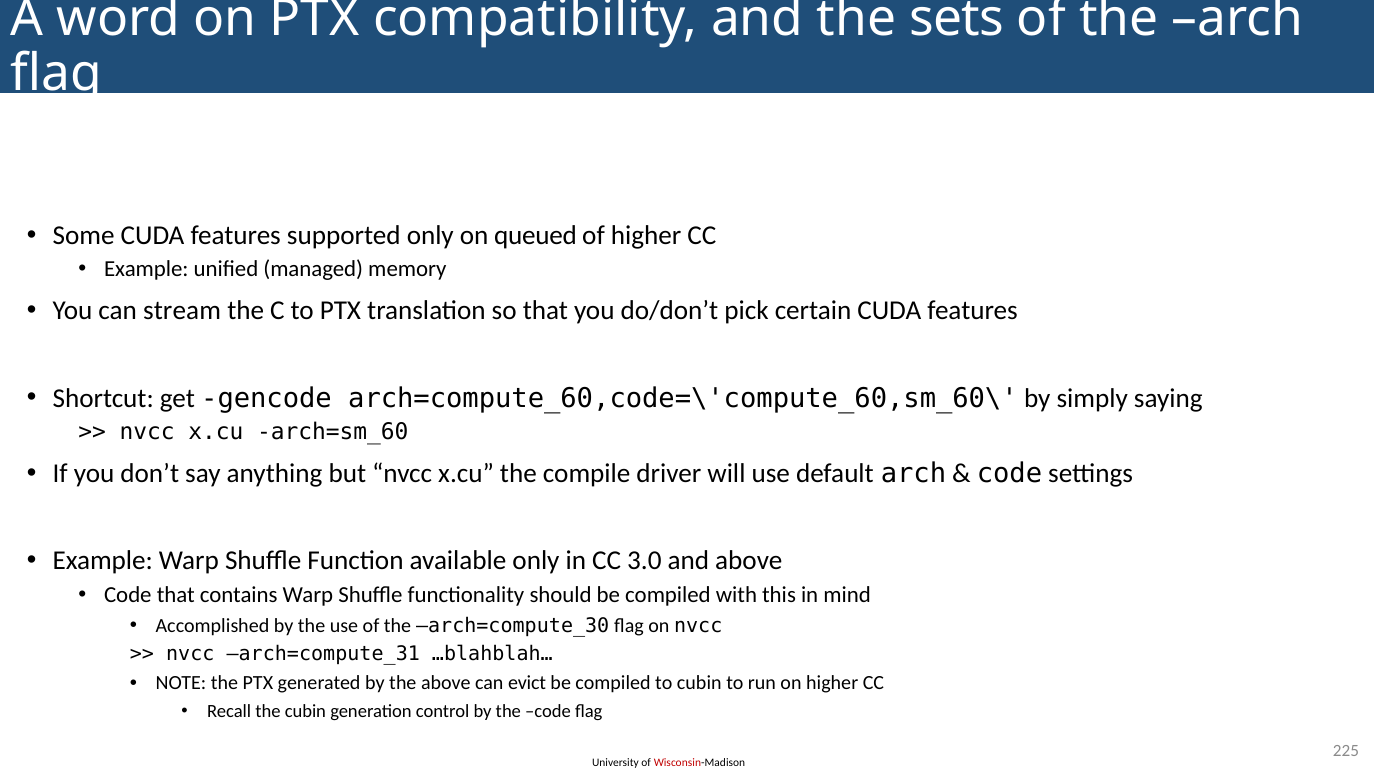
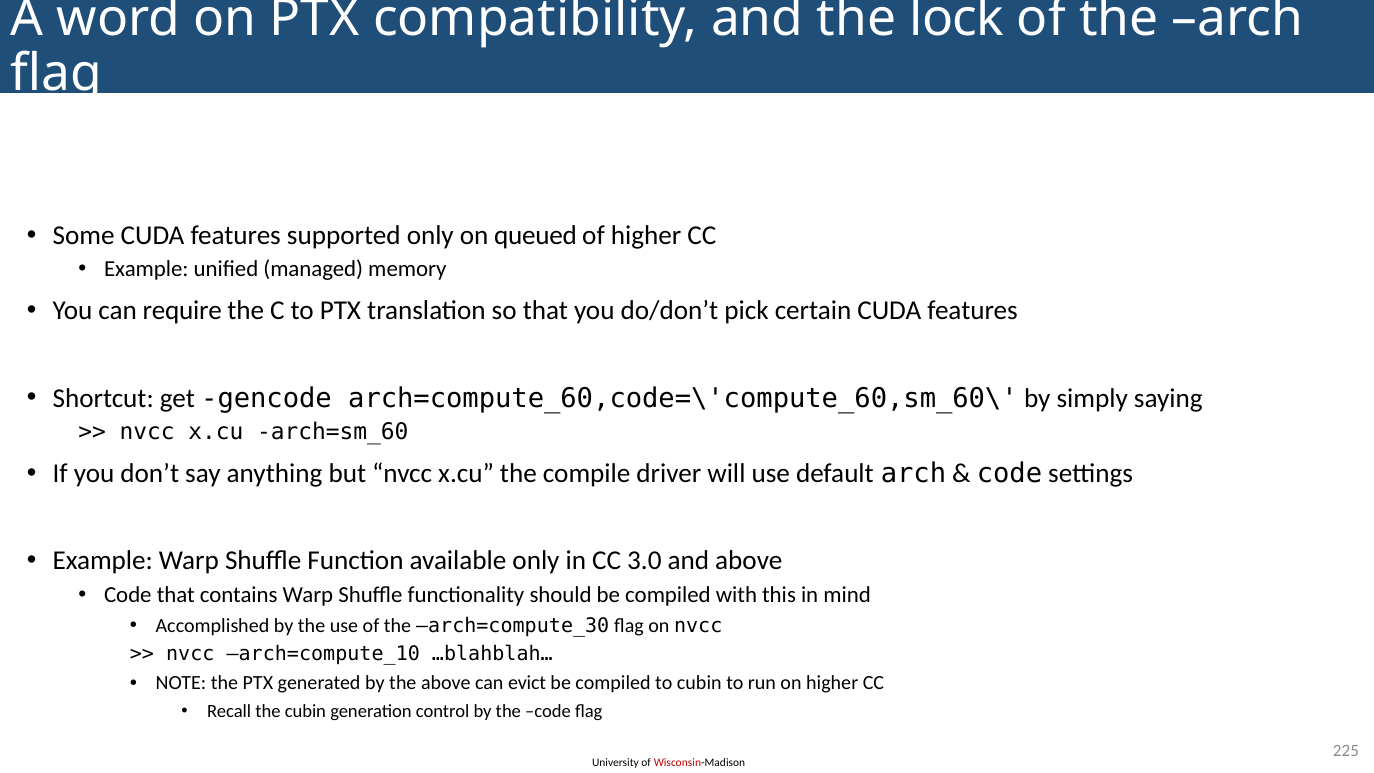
sets: sets -> lock (957, 18)
stream: stream -> require (182, 311)
arch=compute_31: arch=compute_31 -> arch=compute_10 (323, 654)
